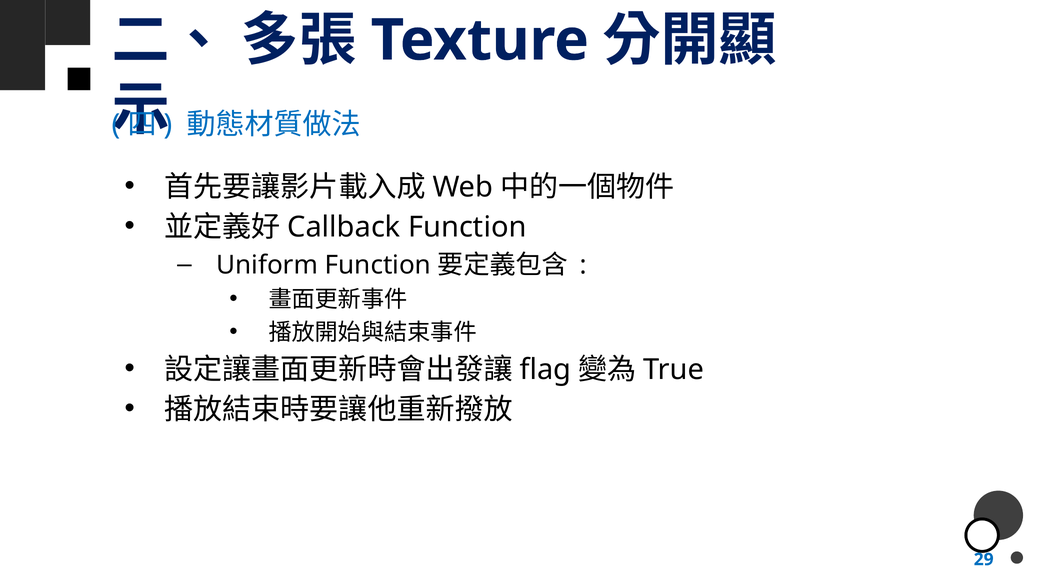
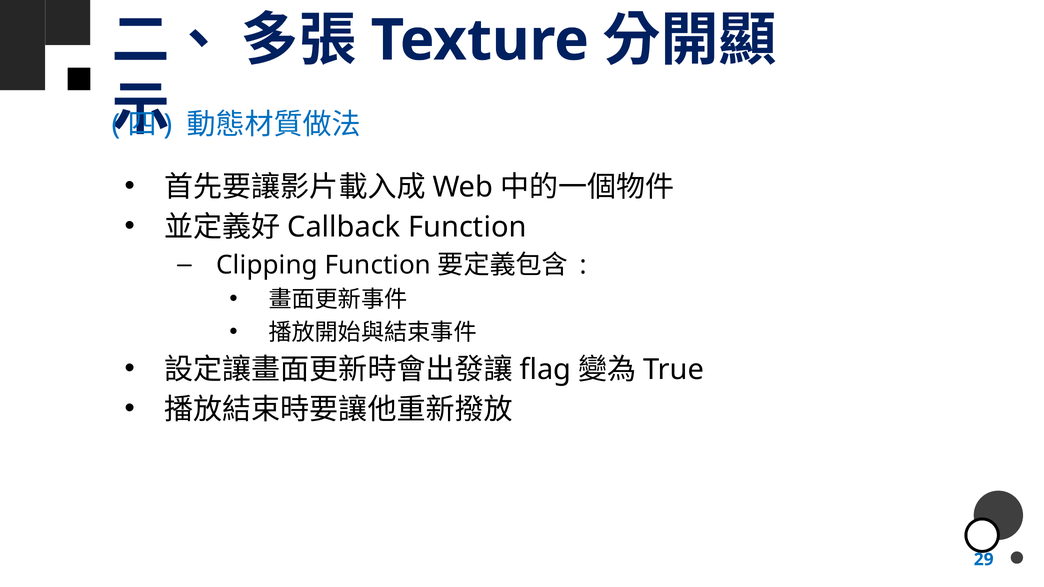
Uniform: Uniform -> Clipping (267, 265)
